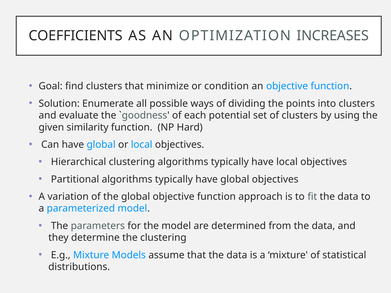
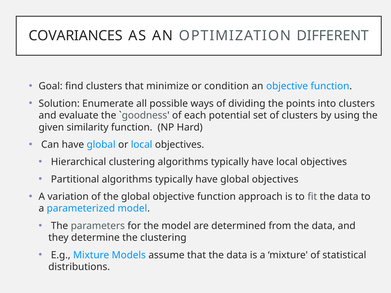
COEFFICIENTS: COEFFICIENTS -> COVARIANCES (76, 36)
INCREASES: INCREASES -> DIFFERENT (333, 36)
